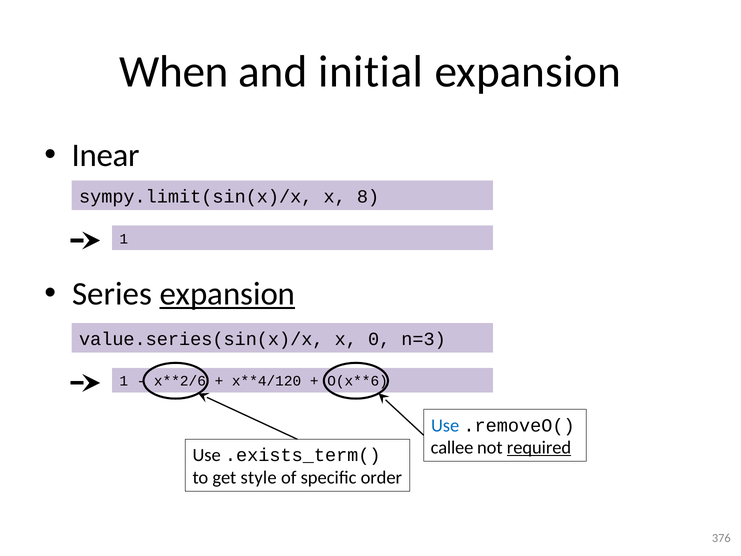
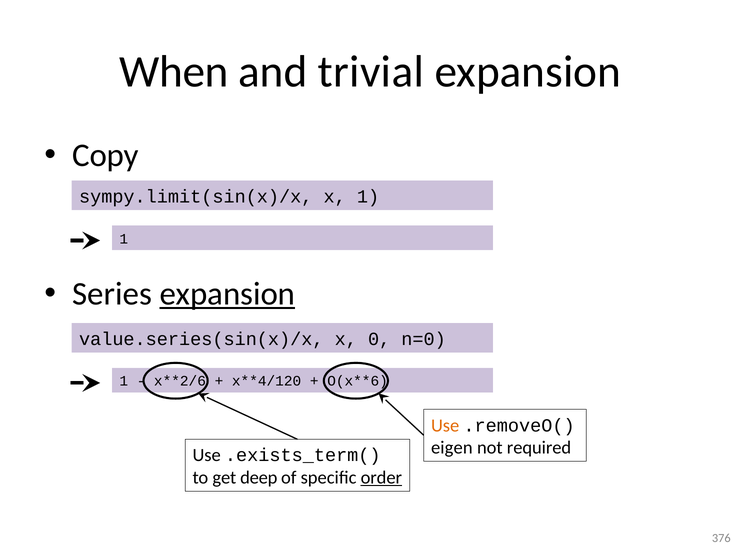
initial: initial -> trivial (371, 72)
Inear: Inear -> Copy (106, 155)
x 8: 8 -> 1 (368, 197)
n=3: n=3 -> n=0 (424, 339)
Use colour: blue -> orange (445, 425)
callee: callee -> eigen (452, 447)
required underline: present -> none (539, 447)
style: style -> deep (259, 477)
order underline: none -> present (381, 477)
